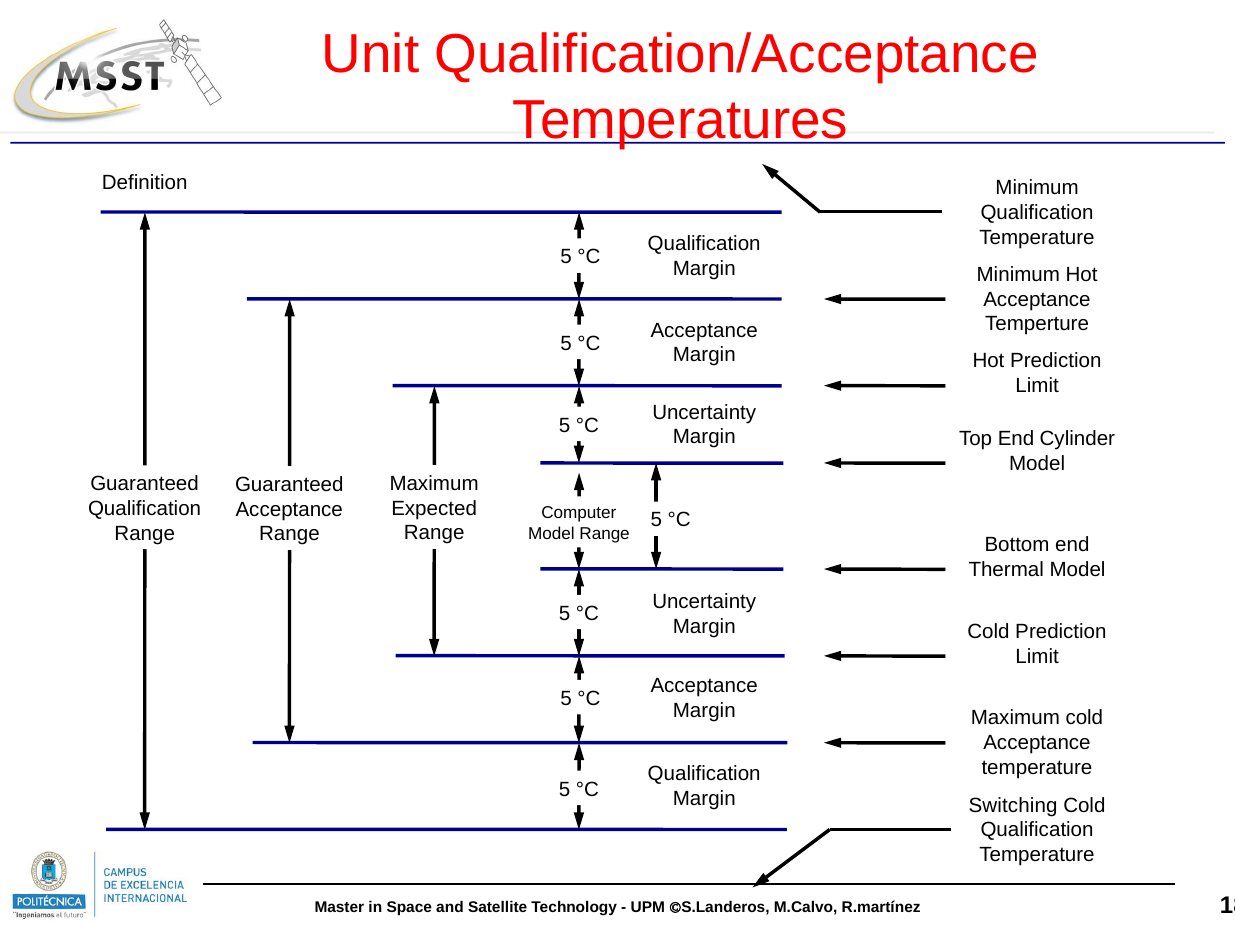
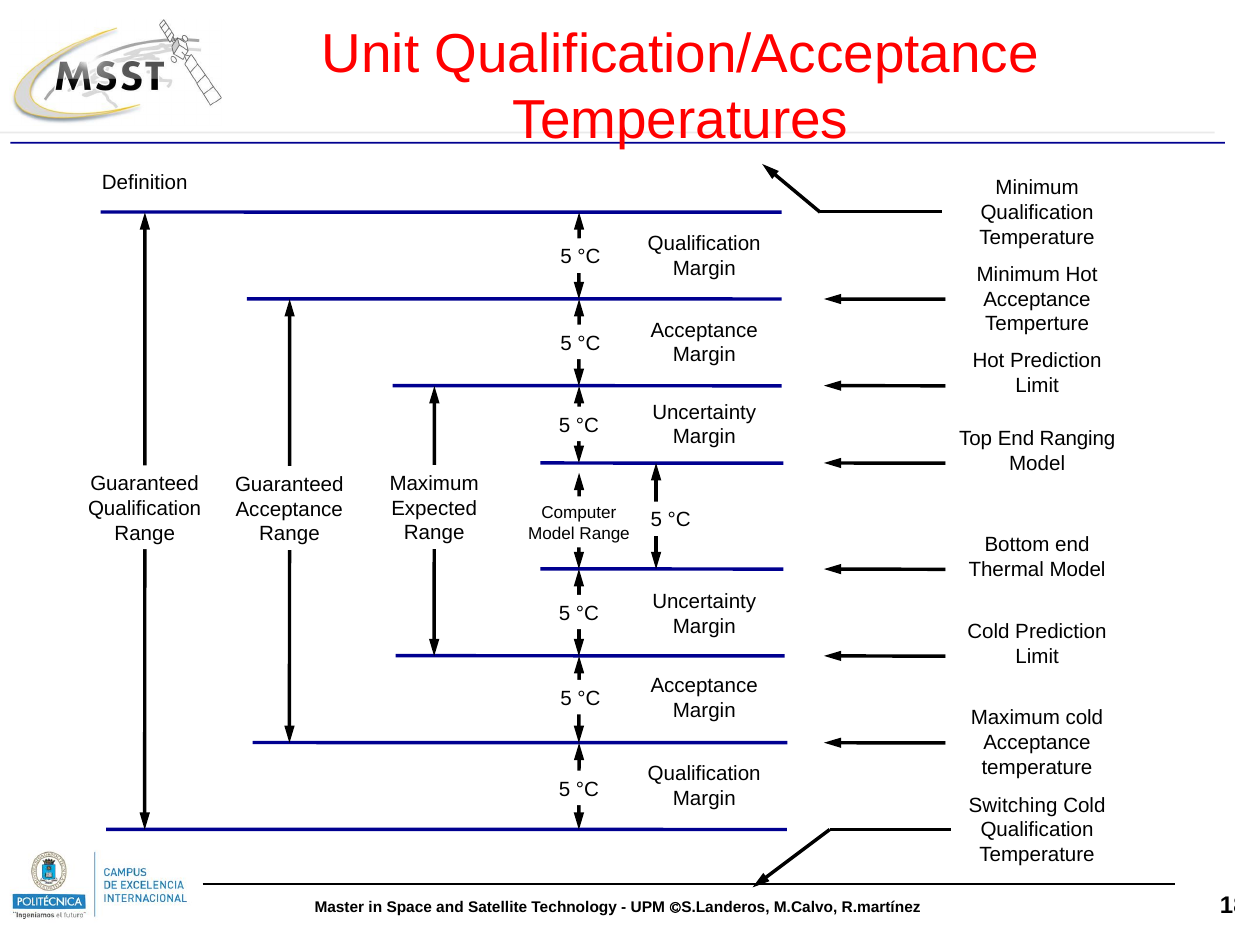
Cylinder: Cylinder -> Ranging (1077, 439)
